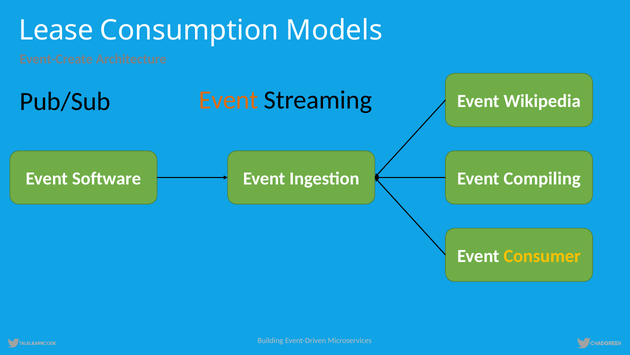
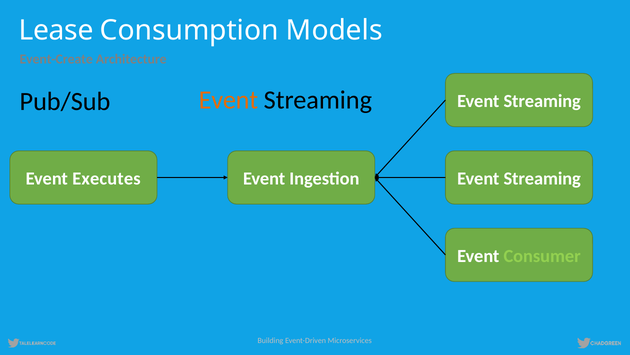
Wikipedia: Wikipedia -> Streaming (542, 101)
Software: Software -> Executes (106, 178)
Compiling: Compiling -> Streaming (542, 178)
Consumer colour: yellow -> light green (542, 256)
